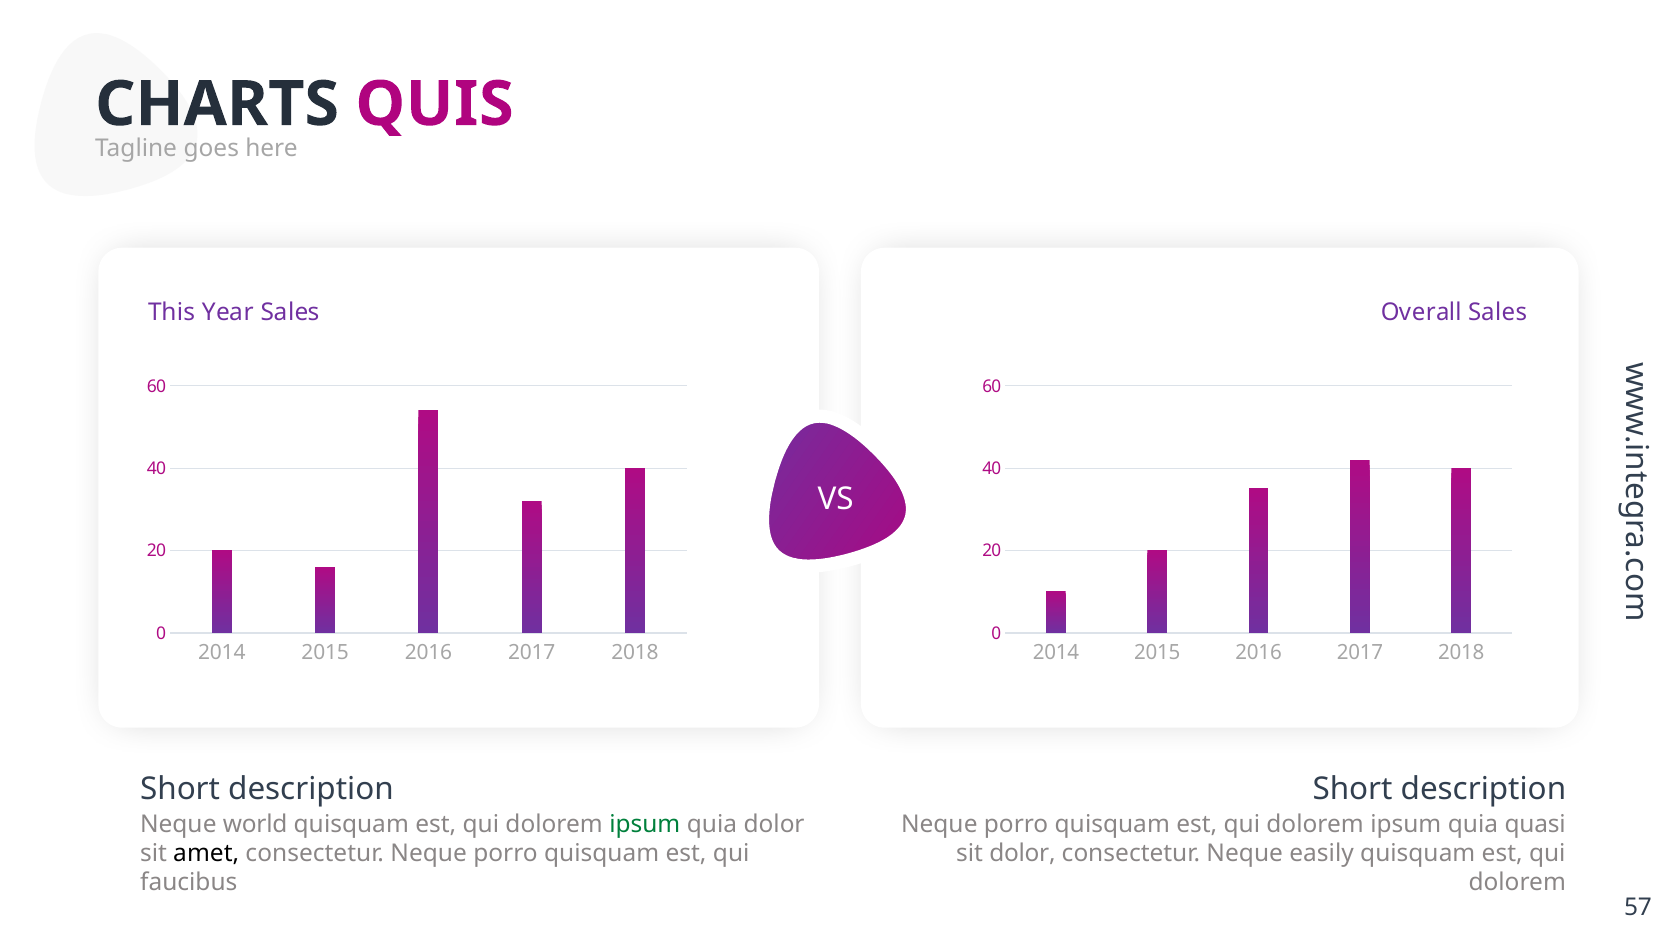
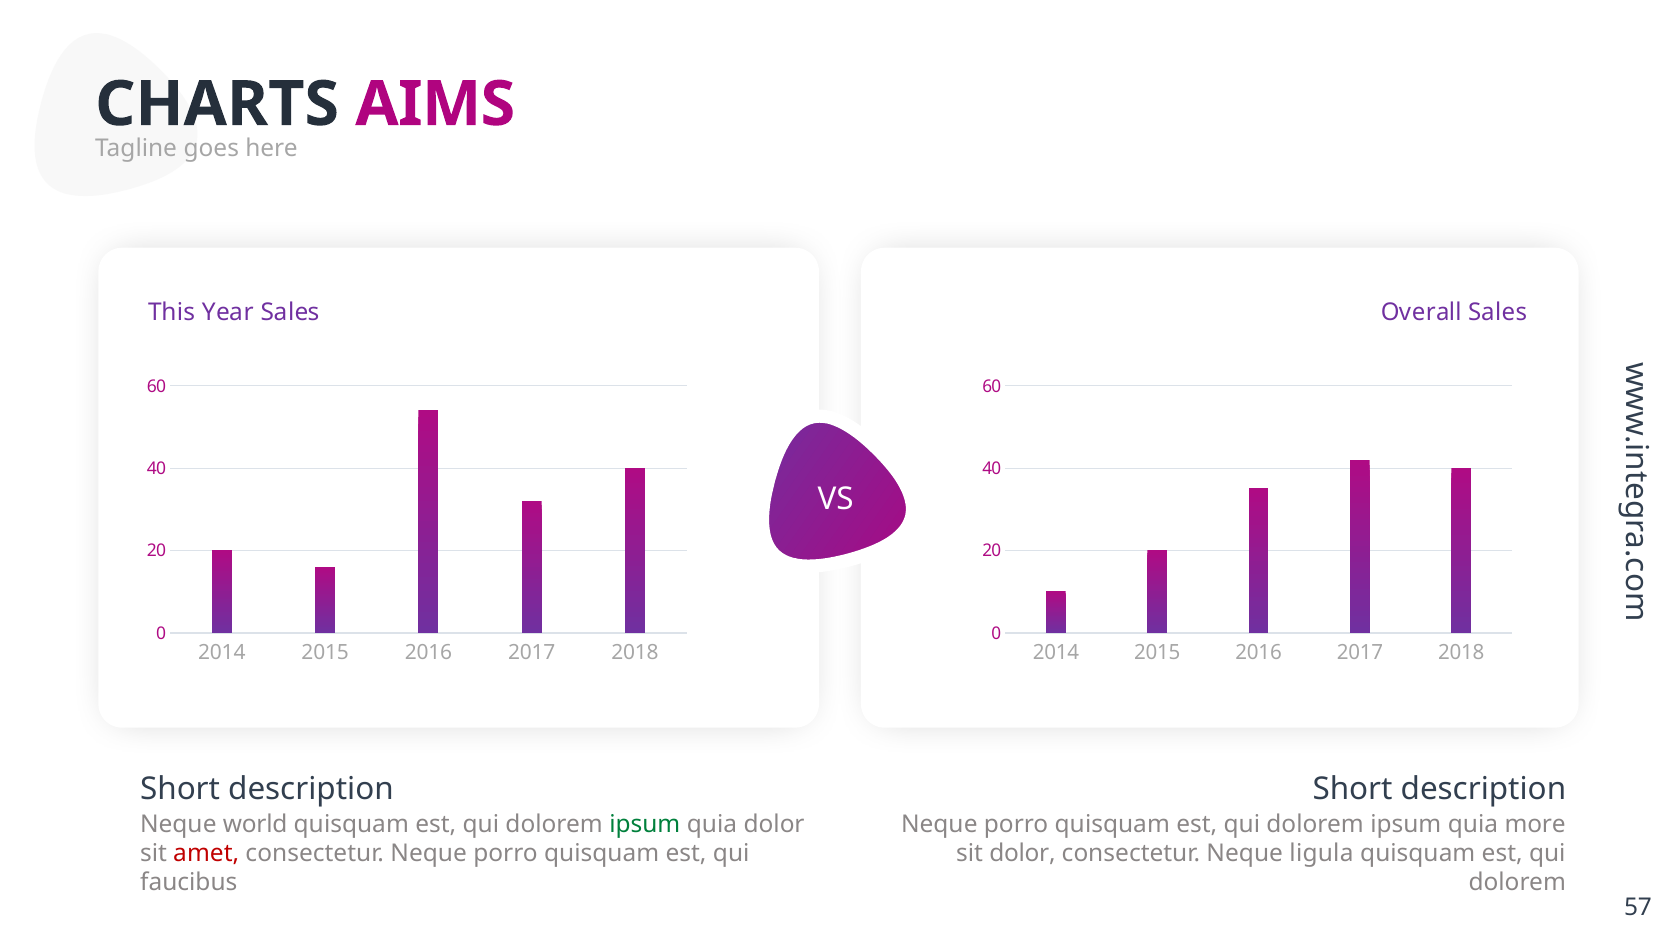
QUIS: QUIS -> AIMS (435, 104)
quasi: quasi -> more (1535, 824)
amet colour: black -> red (206, 854)
easily: easily -> ligula (1322, 854)
